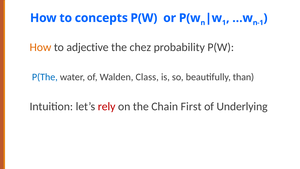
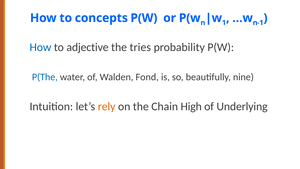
How colour: orange -> blue (40, 47)
chez: chez -> tries (140, 47)
Class: Class -> Fond (147, 77)
than: than -> nine (243, 77)
rely colour: red -> orange (107, 106)
First: First -> High (191, 106)
